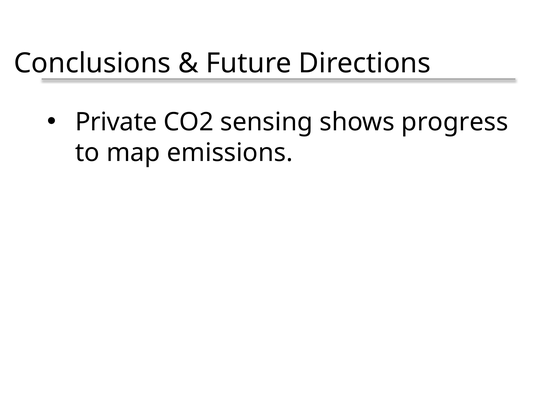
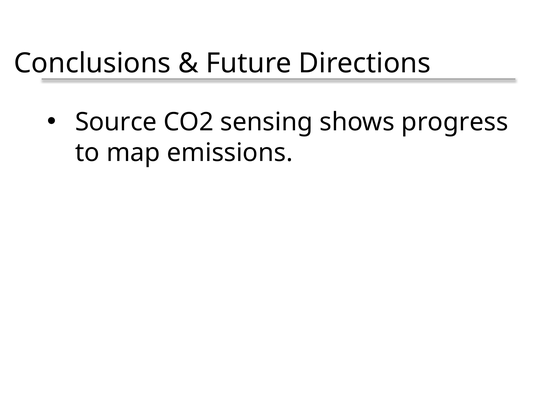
Private: Private -> Source (116, 122)
